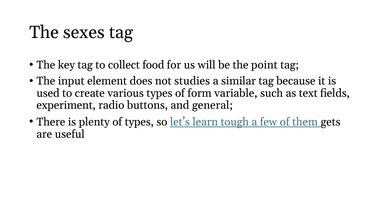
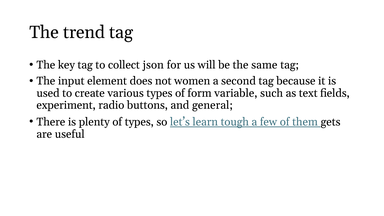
sexes: sexes -> trend (84, 32)
food: food -> json (153, 65)
point: point -> same (264, 65)
studies: studies -> women (192, 81)
similar: similar -> second (238, 81)
